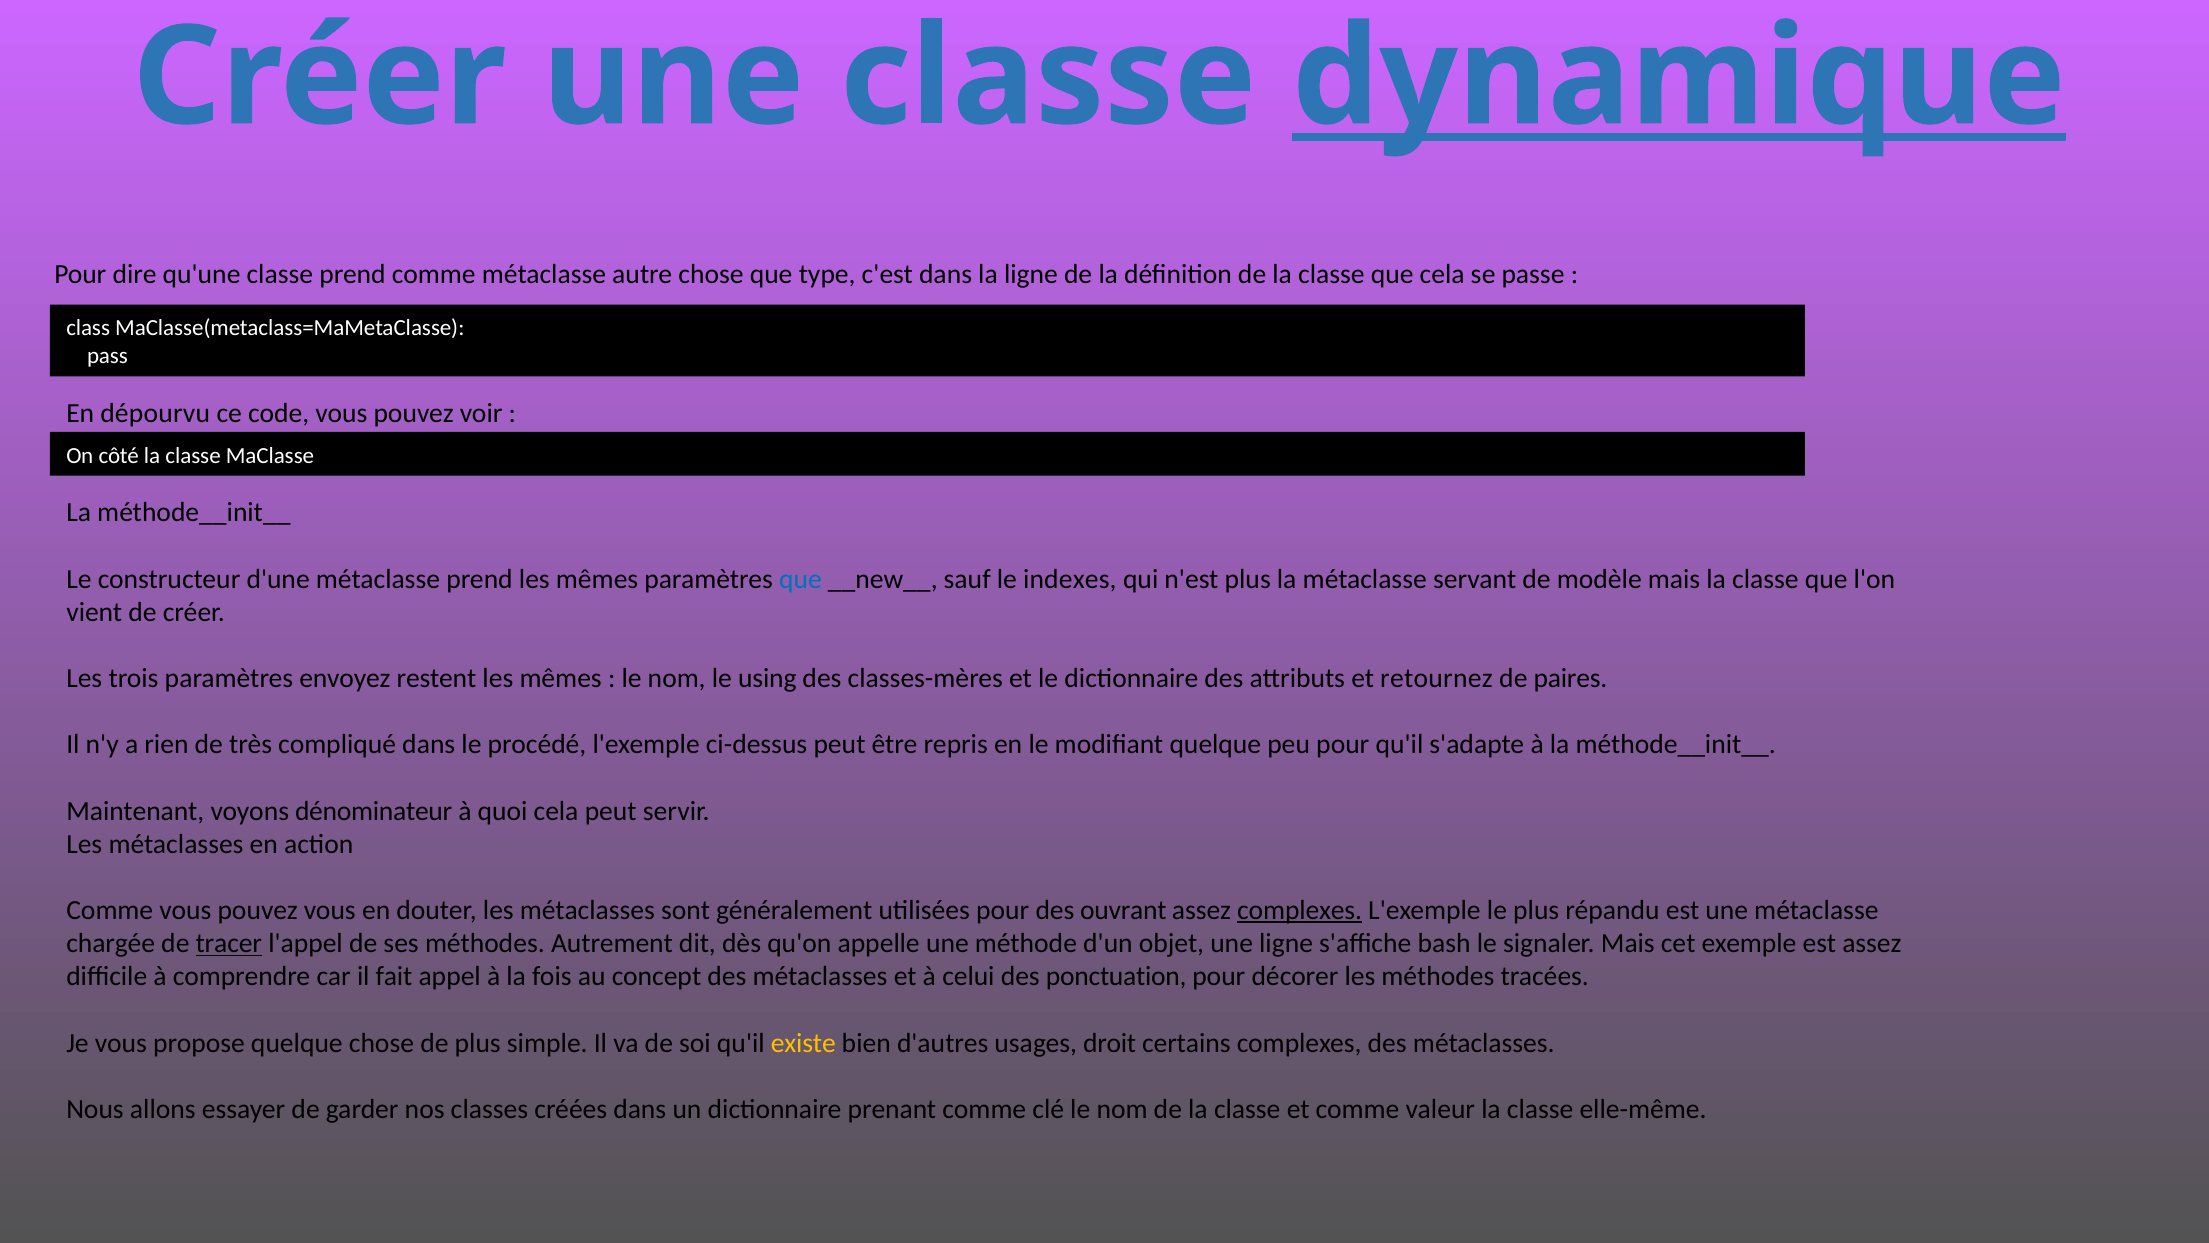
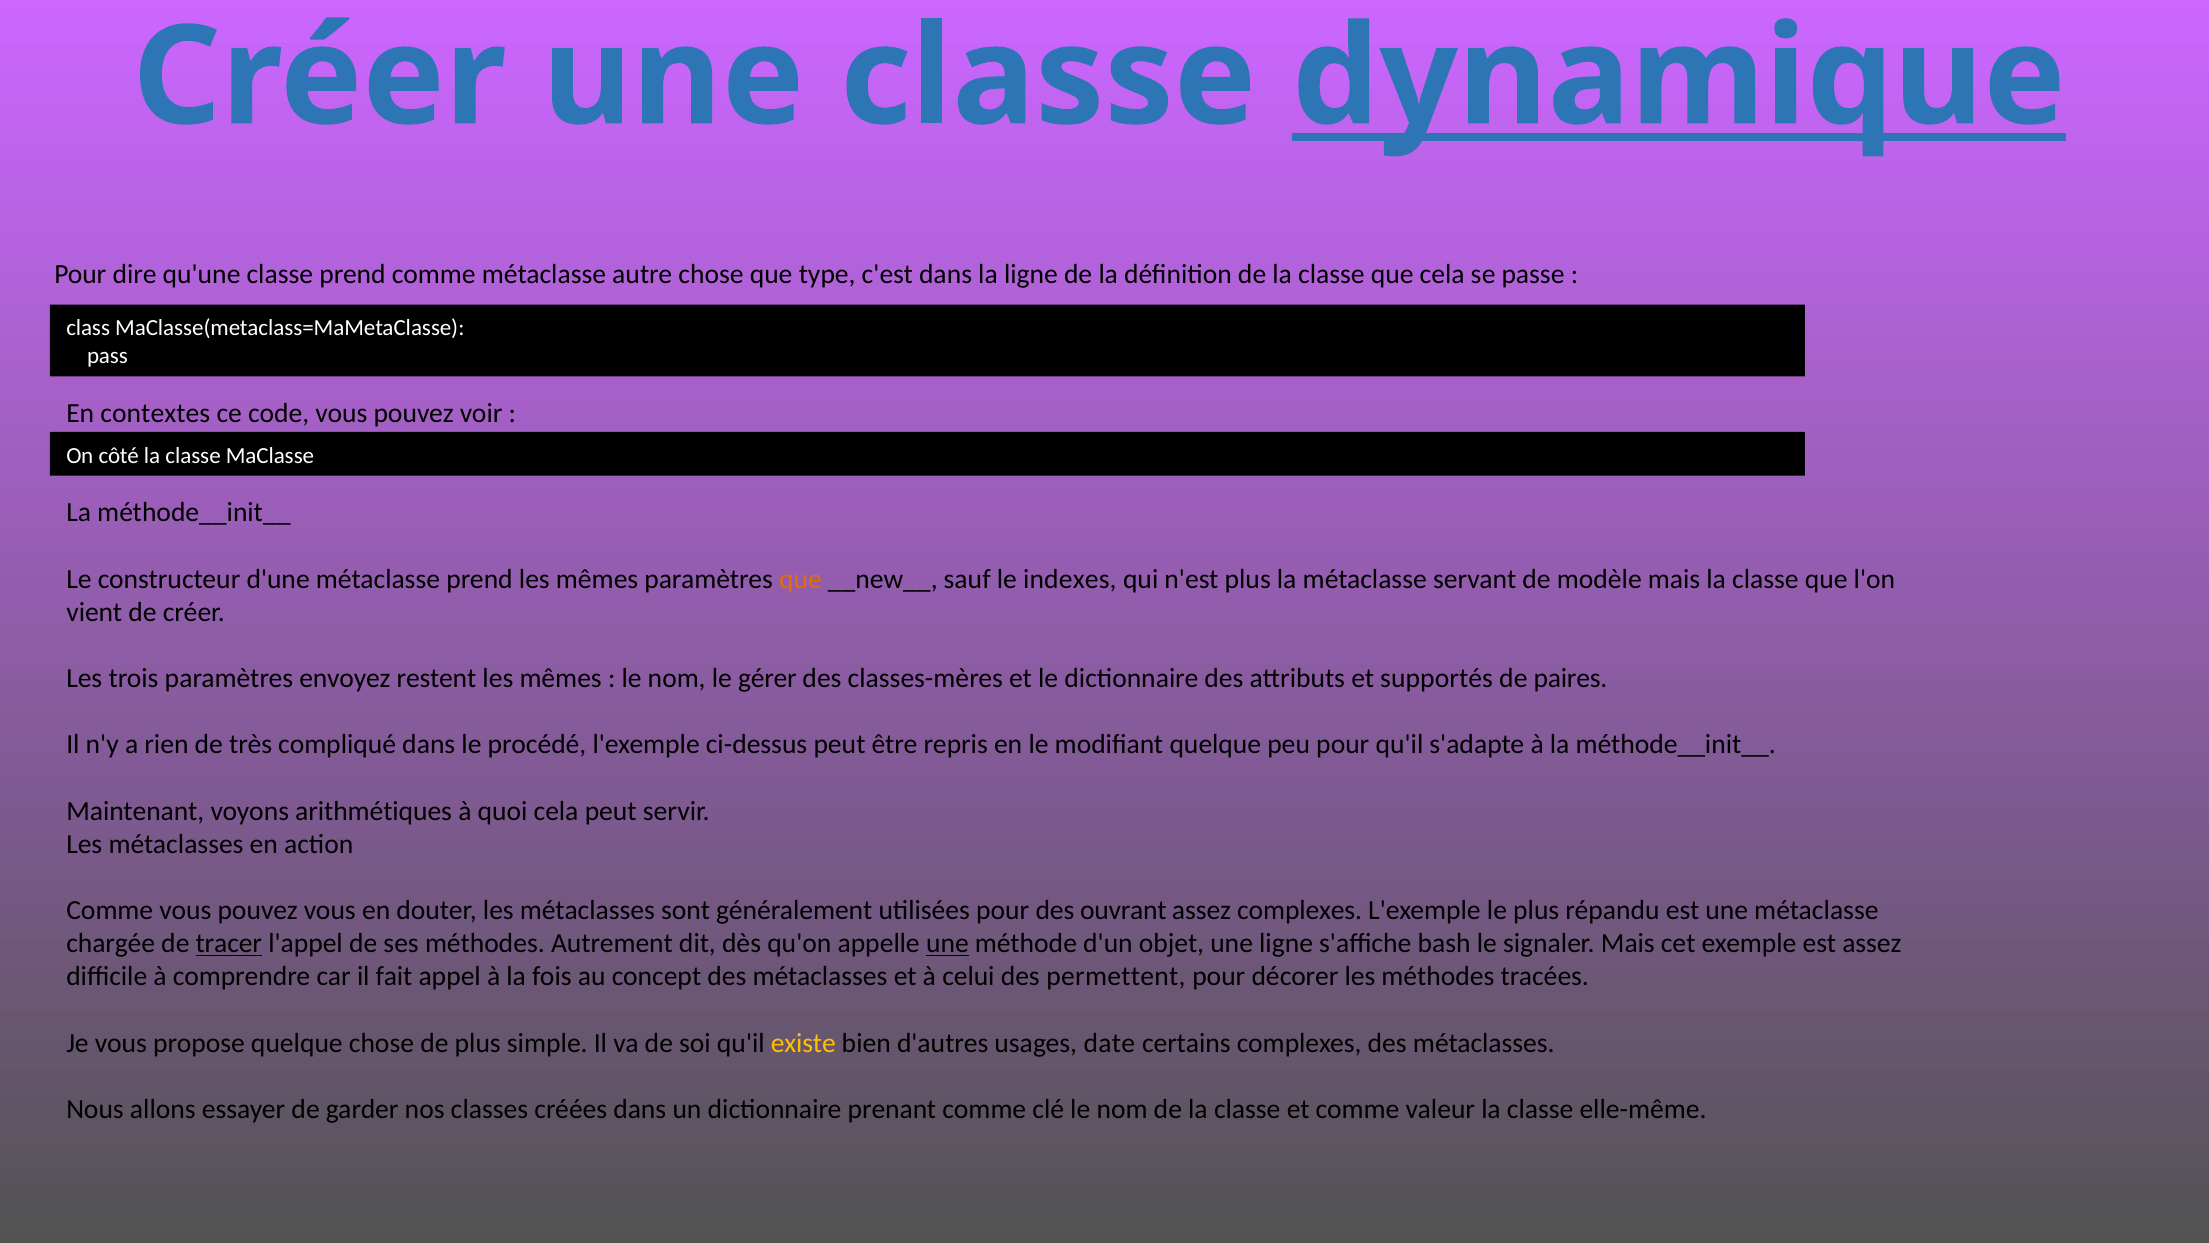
dépourvu: dépourvu -> contextes (155, 413)
que colour: blue -> orange (800, 579)
using: using -> gérer (767, 678)
retournez: retournez -> supportés (1437, 678)
dénominateur: dénominateur -> arithmétiques (374, 811)
complexes underline: present -> none (1300, 910)
une underline: none -> present (947, 943)
ponctuation: ponctuation -> permettent (1116, 976)
droit: droit -> date (1109, 1043)
